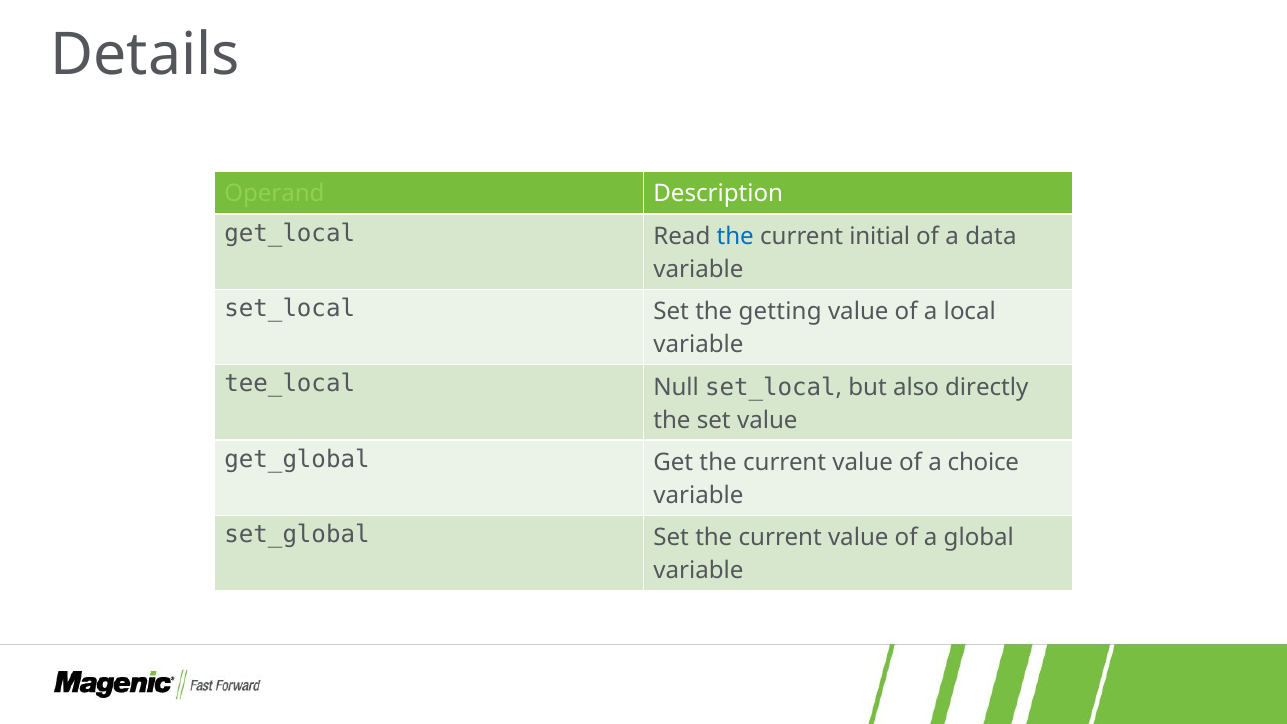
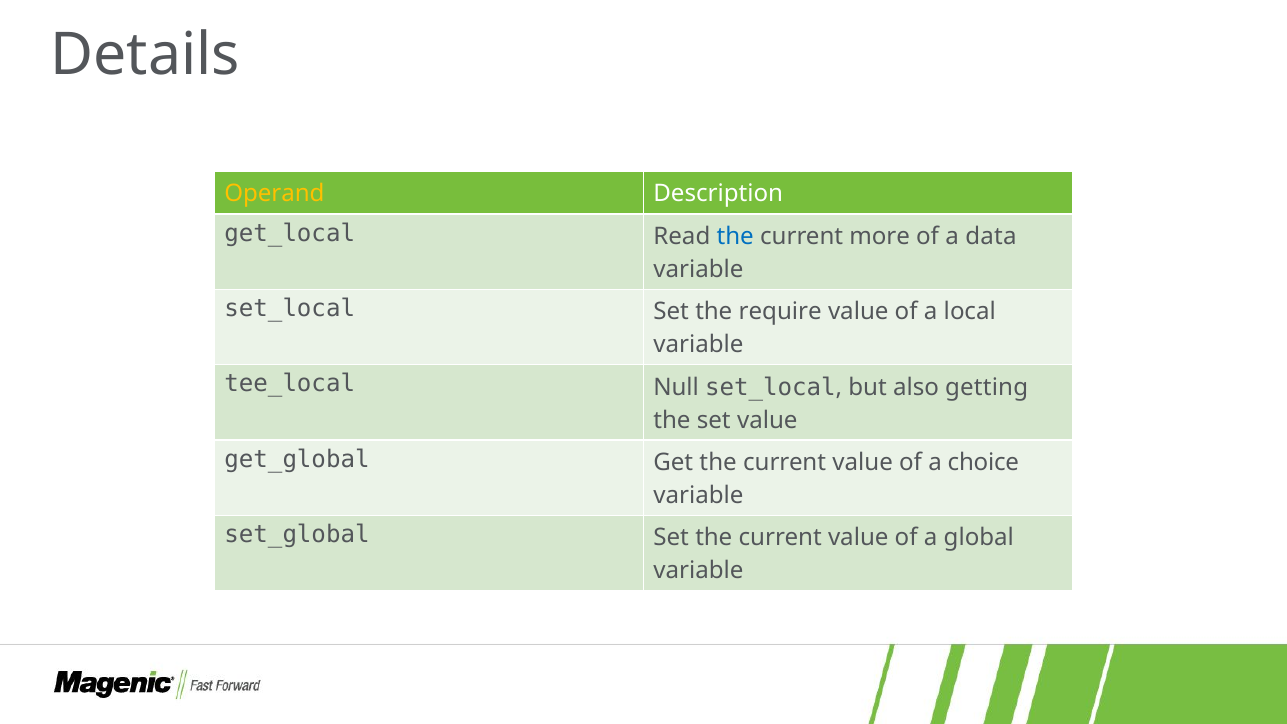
Operand colour: light green -> yellow (274, 194)
initial: initial -> more (880, 237)
getting: getting -> require (780, 312)
directly: directly -> getting (987, 387)
